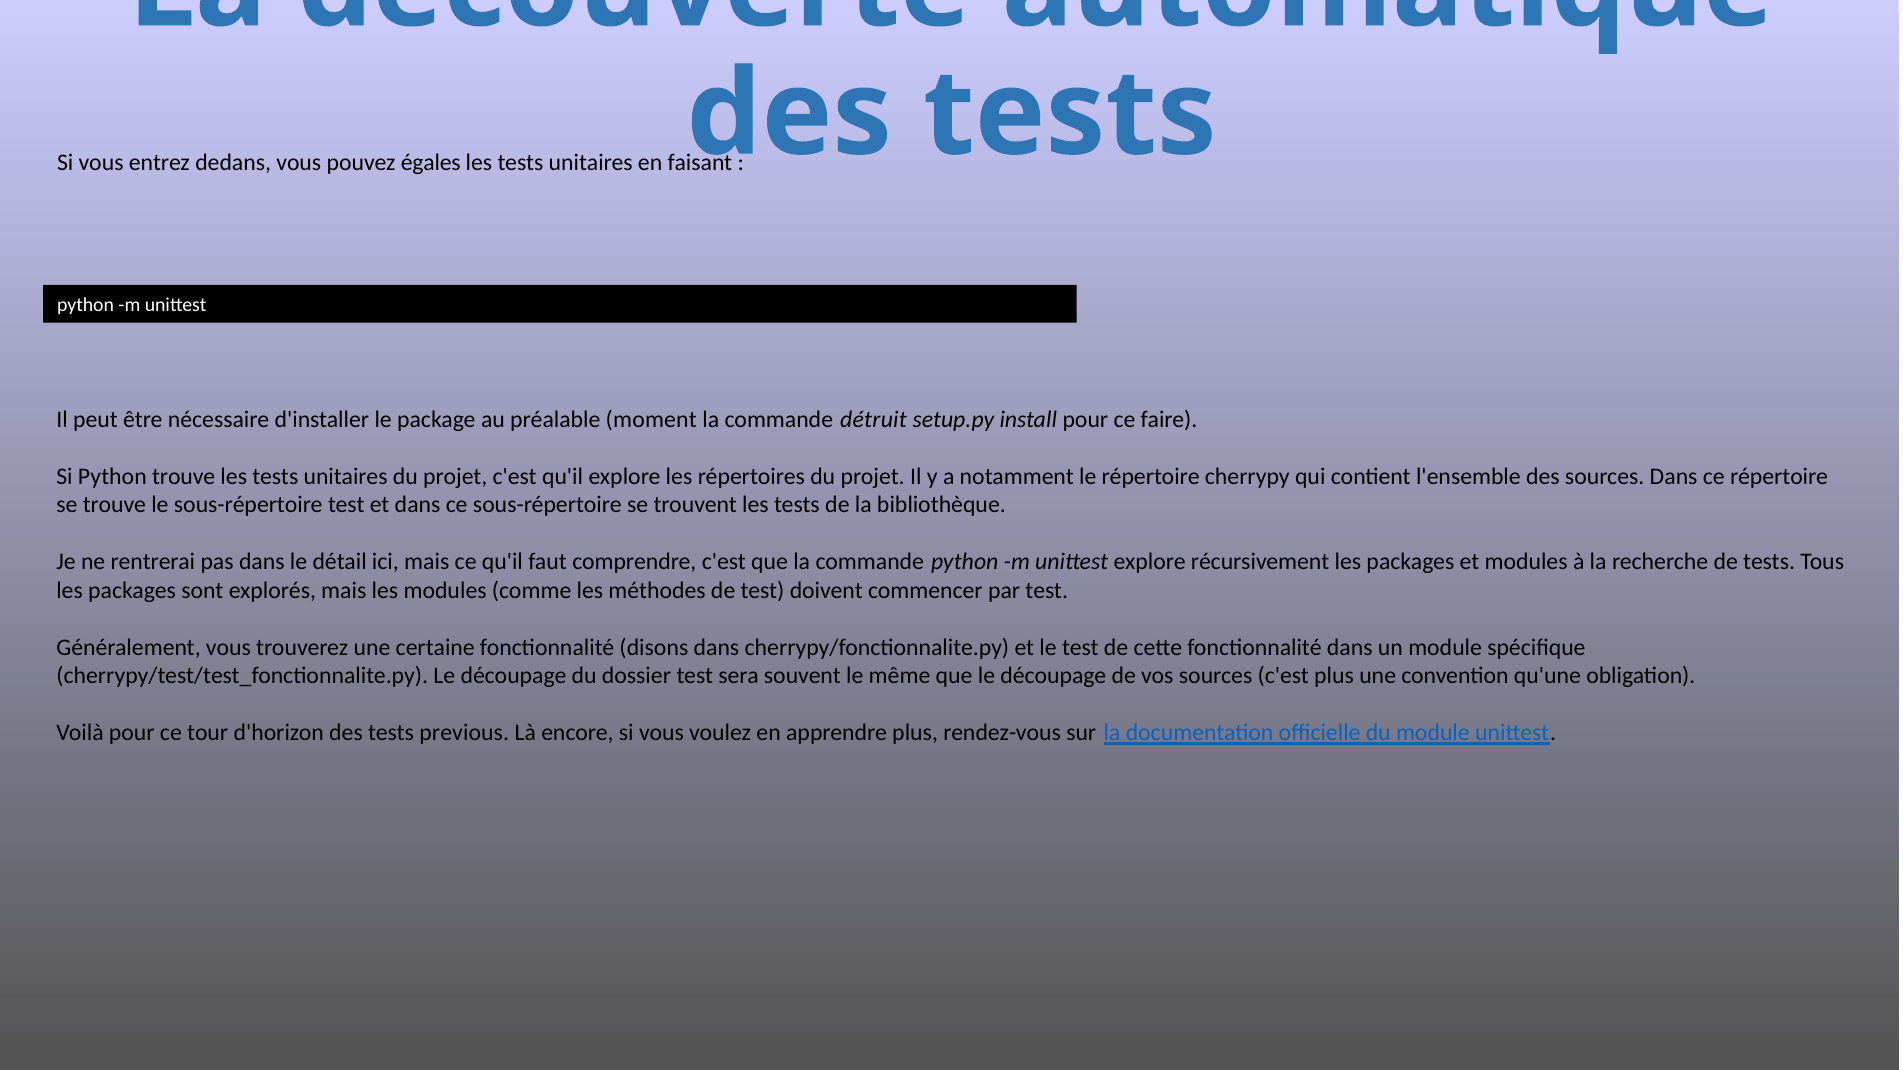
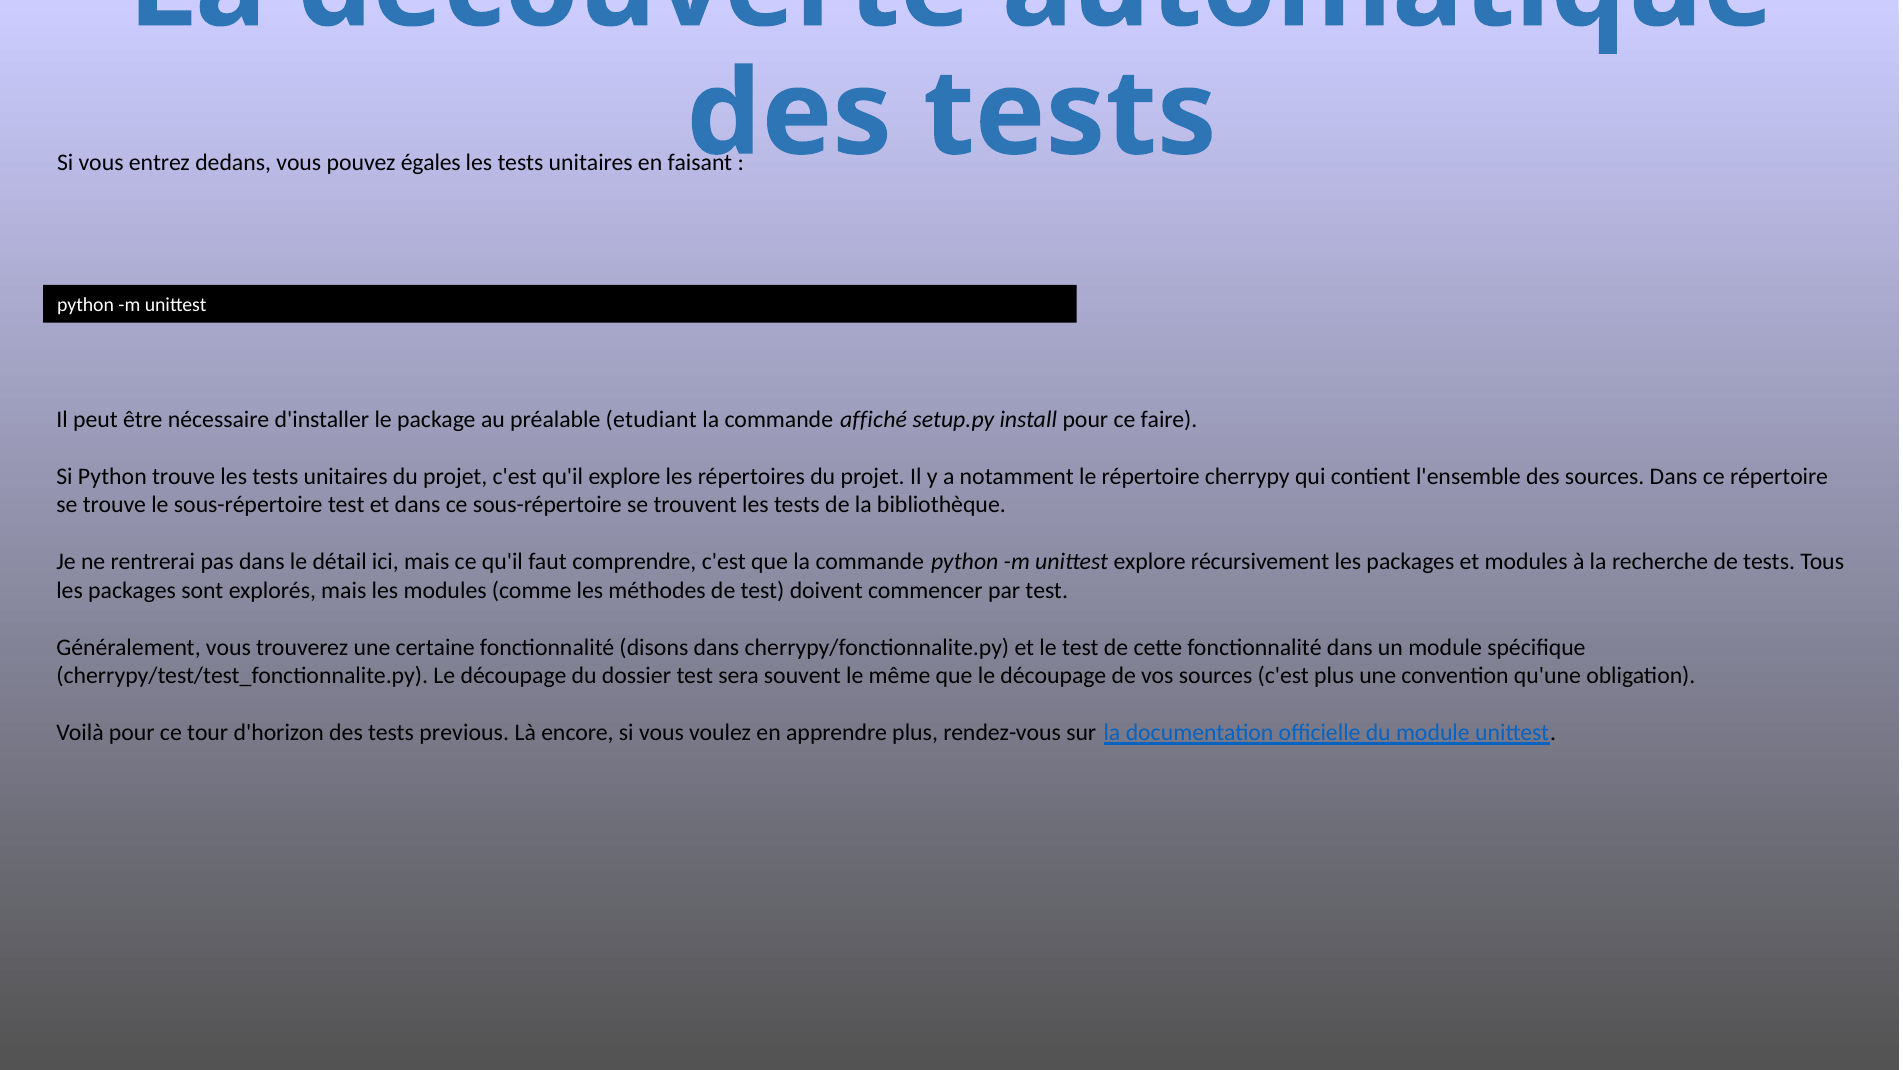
moment: moment -> etudiant (651, 419)
détruit: détruit -> affiché (874, 419)
